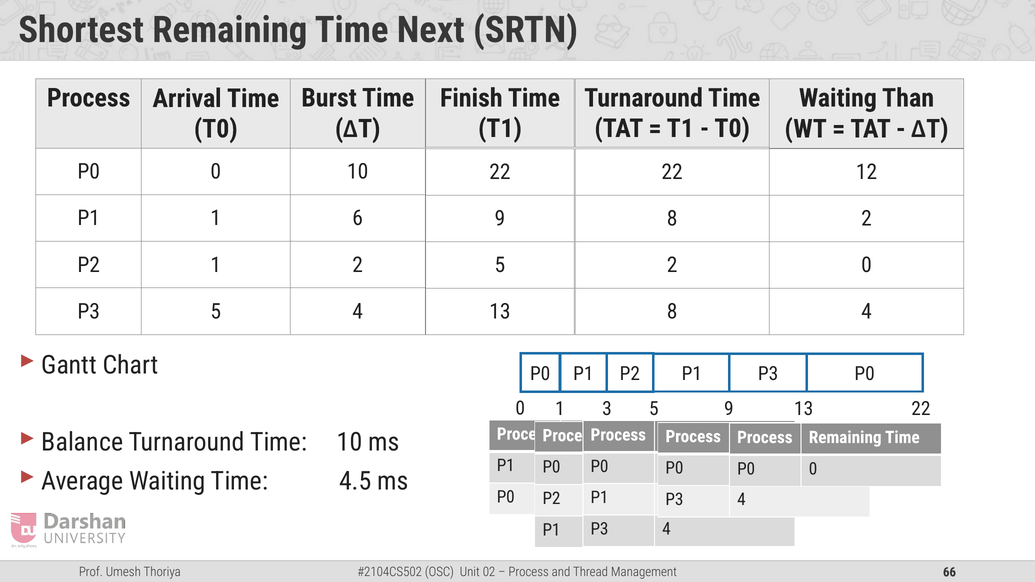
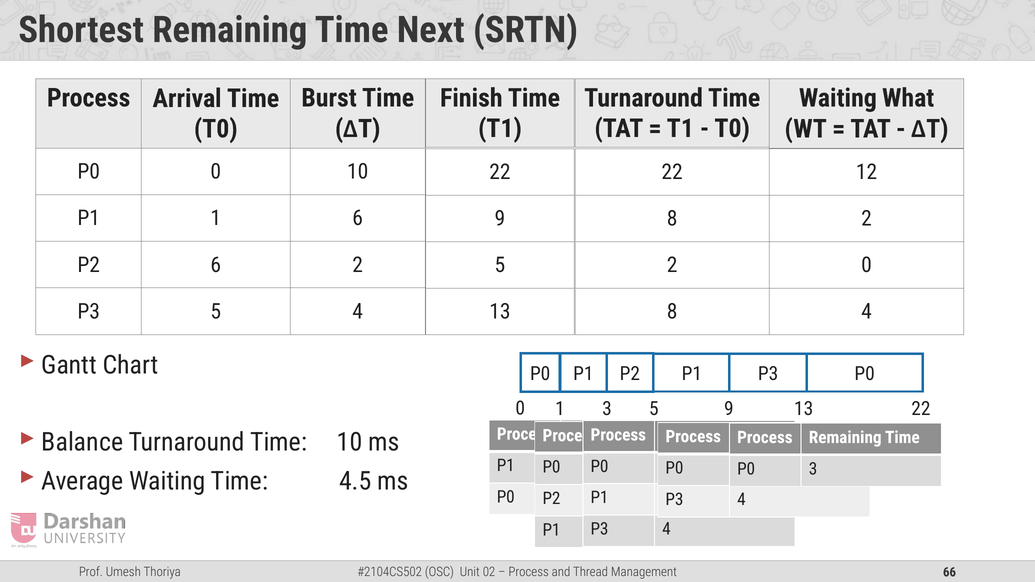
Than: Than -> What (908, 98)
P2 1: 1 -> 6 (216, 265)
0: 0 -> 3 (813, 469)
